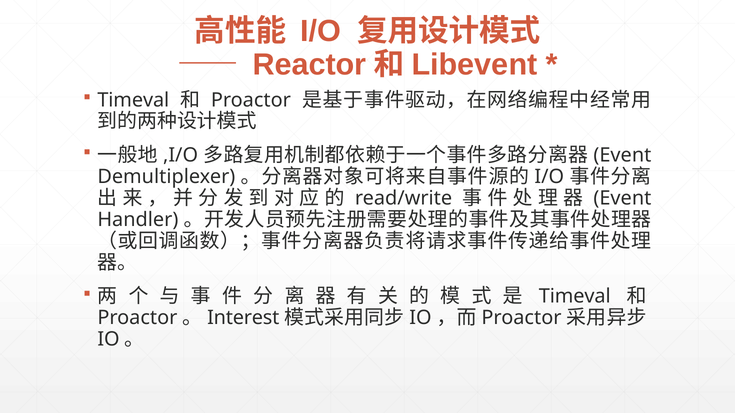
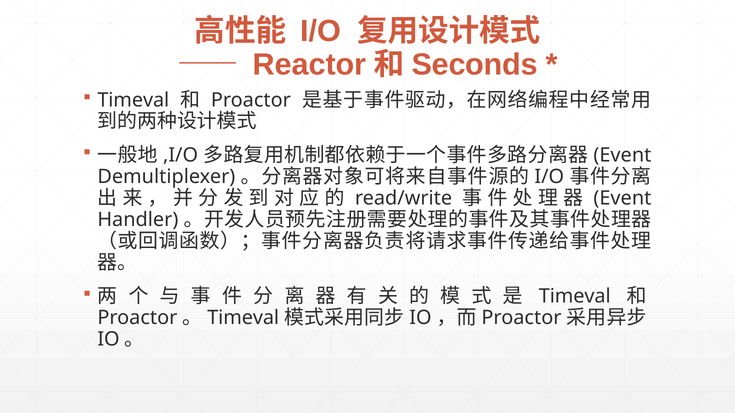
Libevent: Libevent -> Seconds (475, 64)
Interest: Interest -> Timeval (243, 318)
